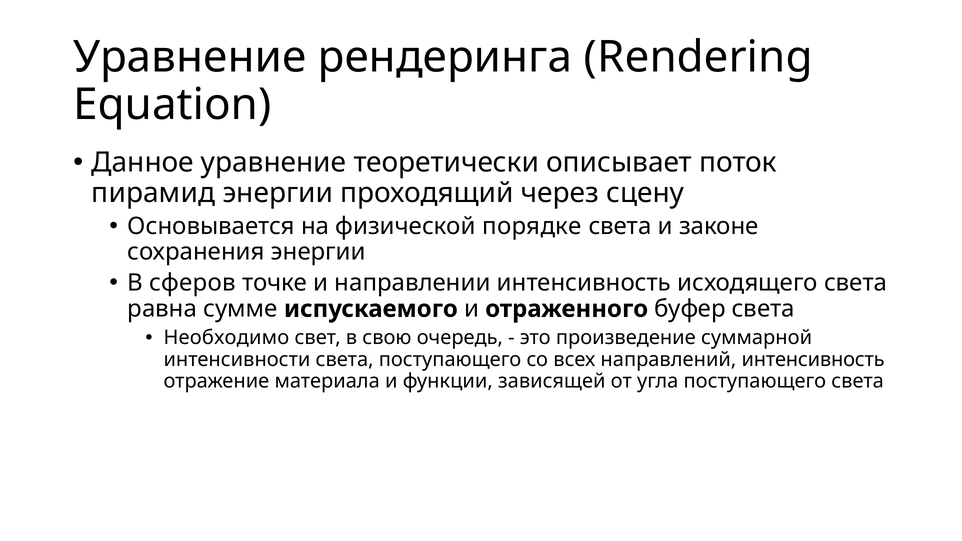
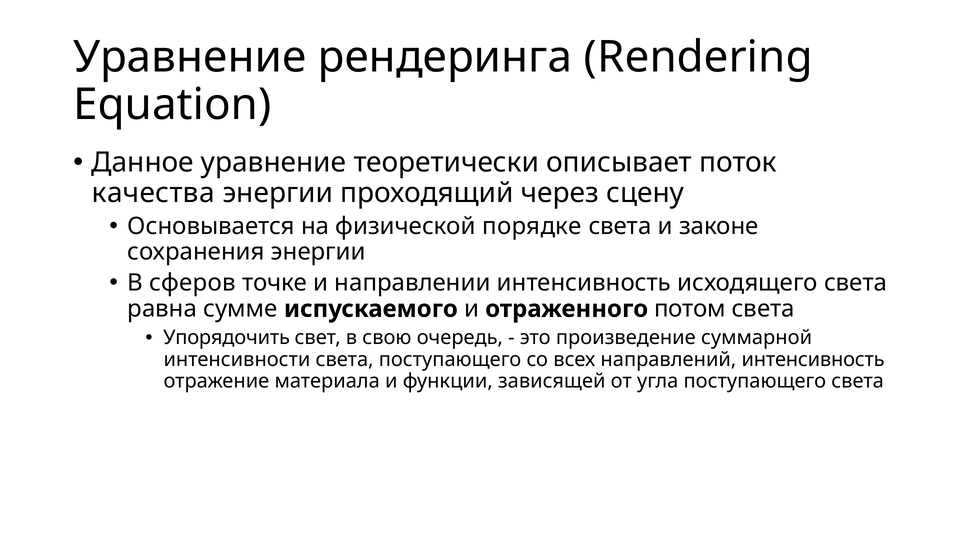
пирамид: пирамид -> качества (153, 193)
буфер: буфер -> потом (690, 309)
Необходимо: Необходимо -> Упорядочить (227, 338)
